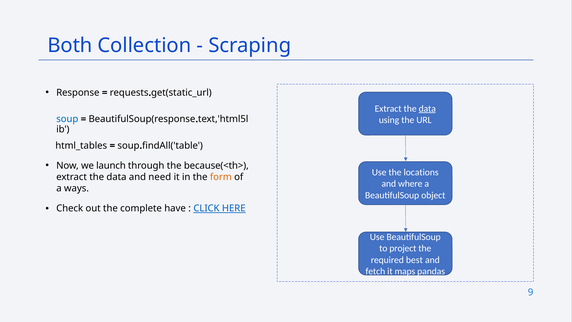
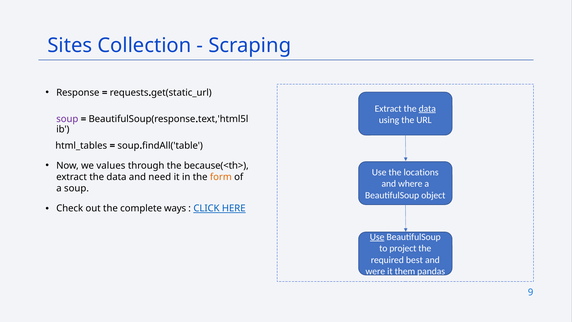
Both: Both -> Sites (70, 45)
soup colour: blue -> purple (67, 119)
launch: launch -> values (111, 165)
a ways: ways -> soup (76, 188)
have: have -> ways (175, 208)
Use underline: none -> present (377, 237)
fetch: fetch -> were (375, 271)
maps: maps -> them (405, 271)
